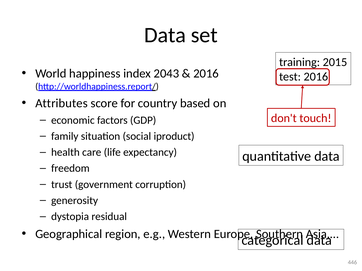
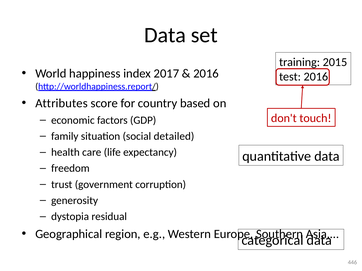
2043: 2043 -> 2017 (166, 74)
iproduct: iproduct -> detailed (174, 136)
